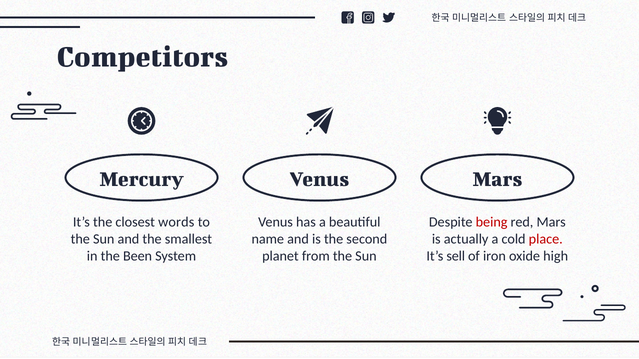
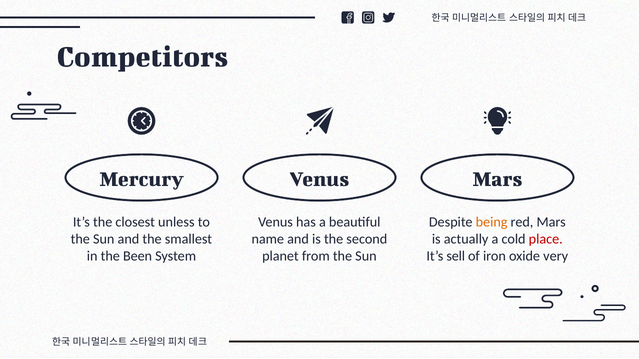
words: words -> unless (176, 222)
being colour: red -> orange (492, 222)
high: high -> very (556, 257)
